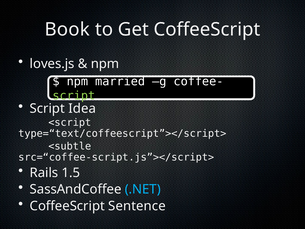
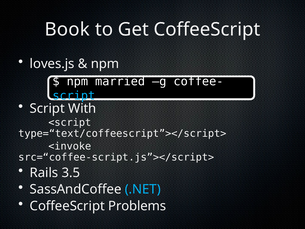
script colour: light green -> light blue (74, 96)
Idea: Idea -> With (82, 108)
<subtle: <subtle -> <invoke (70, 146)
1.5: 1.5 -> 3.5 (71, 173)
Sentence: Sentence -> Problems (137, 206)
